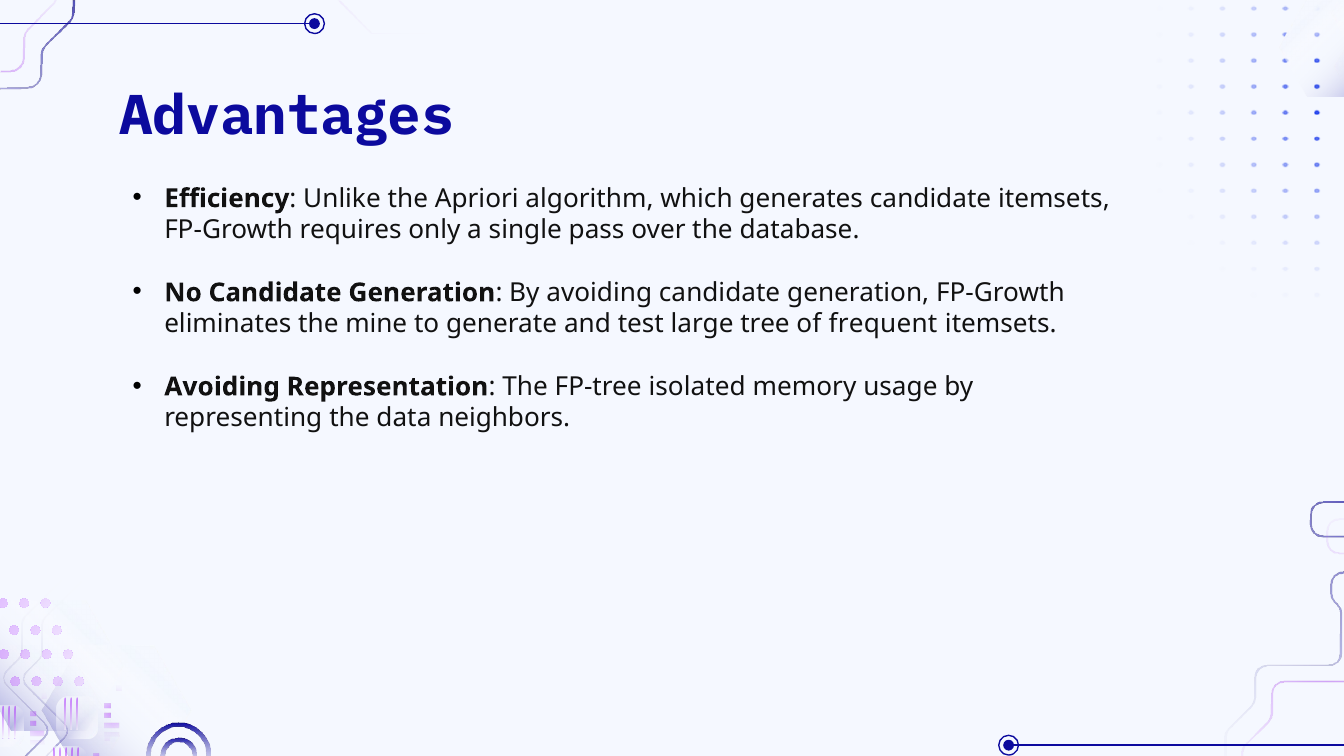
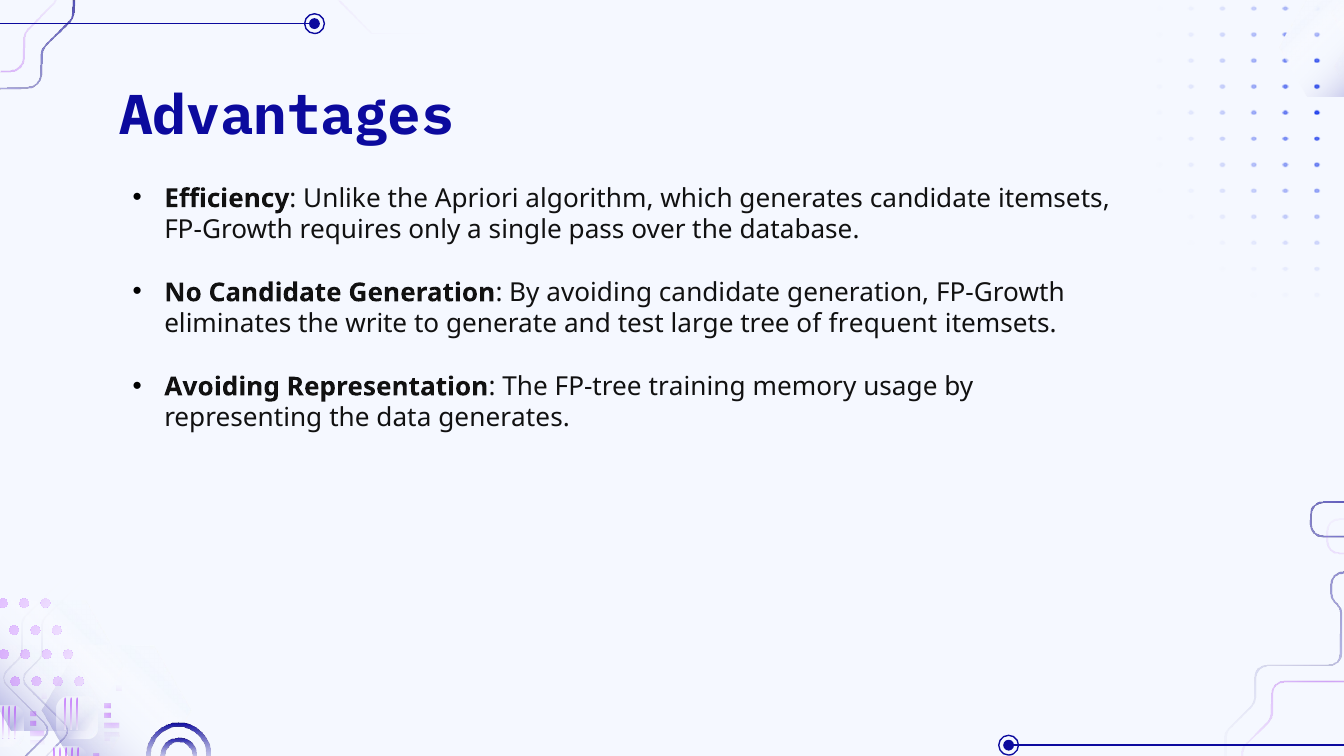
mine: mine -> write (376, 324)
isolated: isolated -> training (697, 387)
data neighbors: neighbors -> generates (504, 418)
